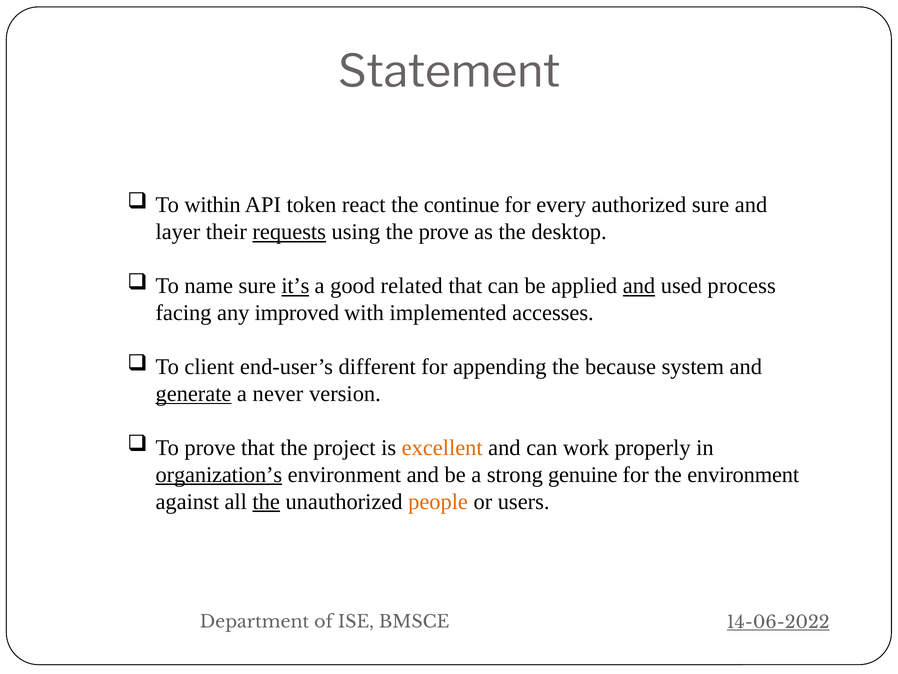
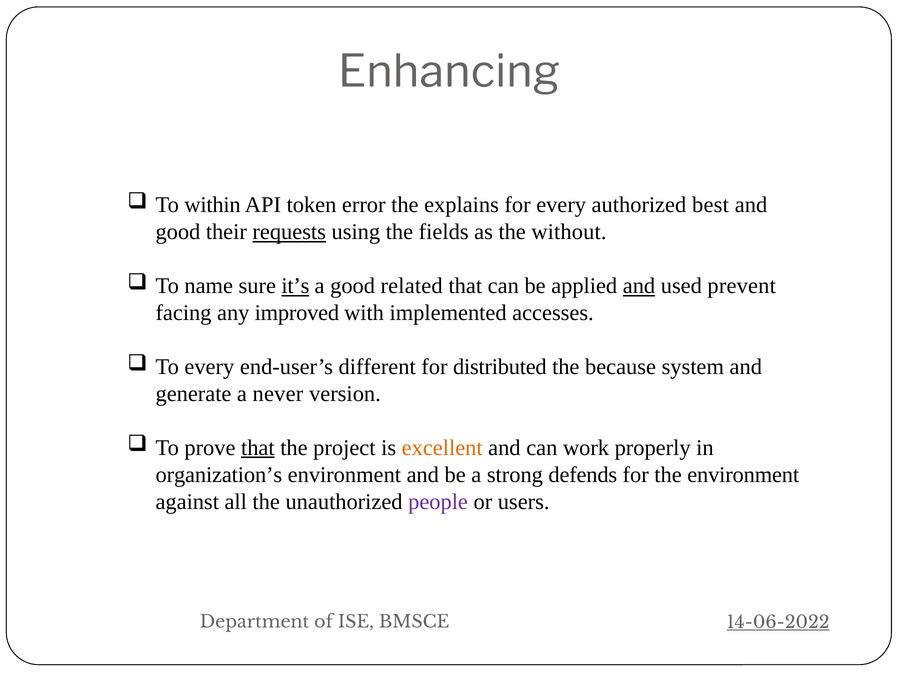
Statement: Statement -> Enhancing (449, 72)
react: react -> error (364, 205)
continue: continue -> explains (462, 205)
authorized sure: sure -> best (710, 205)
layer: layer -> good (178, 232)
the prove: prove -> fields (444, 232)
desktop: desktop -> without (569, 232)
process: process -> prevent (742, 286)
To client: client -> every (209, 367)
appending: appending -> distributed (500, 367)
generate underline: present -> none (193, 393)
that underline: none -> present (258, 447)
organization’s underline: present -> none (219, 474)
genuine: genuine -> defends (583, 474)
the underline: present -> none (266, 501)
people colour: orange -> purple (438, 501)
